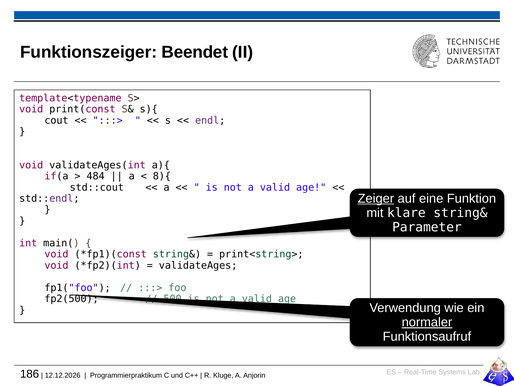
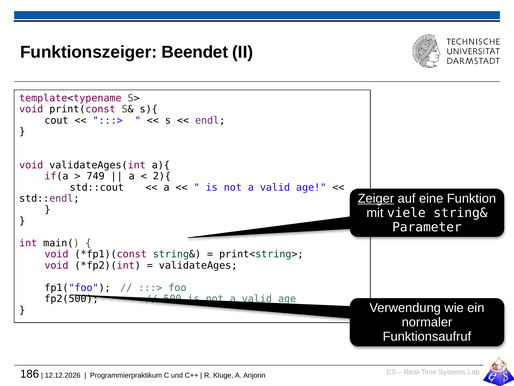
484: 484 -> 749 (96, 176)
8){: 8){ -> 2){ (162, 176)
klare: klare -> viele (406, 213)
normaler underline: present -> none (427, 322)
